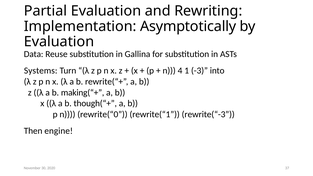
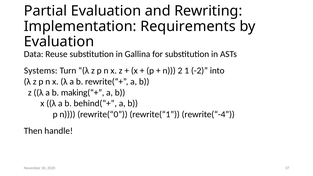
Asymptotically: Asymptotically -> Requirements (188, 26)
4: 4 -> 2 (180, 71)
-3: -3 -> -2 (199, 71)
though(“+: though(“+ -> behind(“+ (95, 103)
rewrite(“-3: rewrite(“-3 -> rewrite(“-4 (208, 114)
engine: engine -> handle (59, 131)
